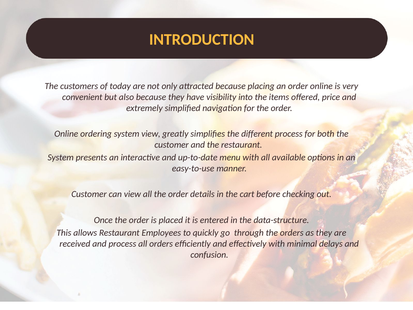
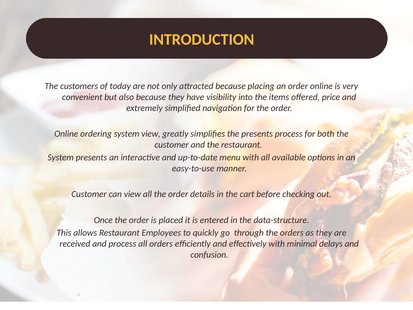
the different: different -> presents (257, 134)
